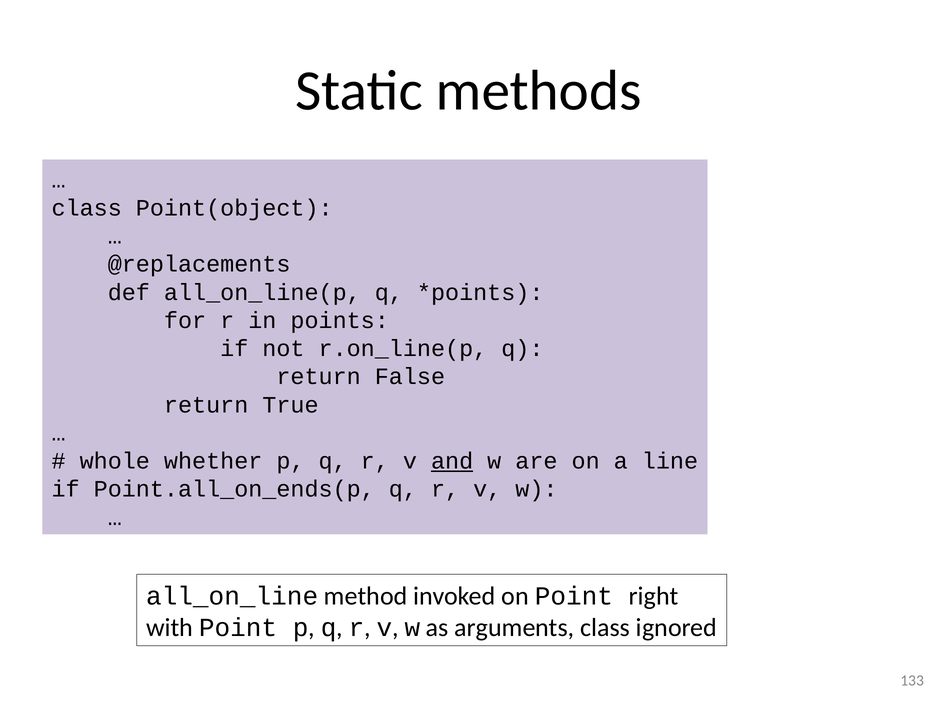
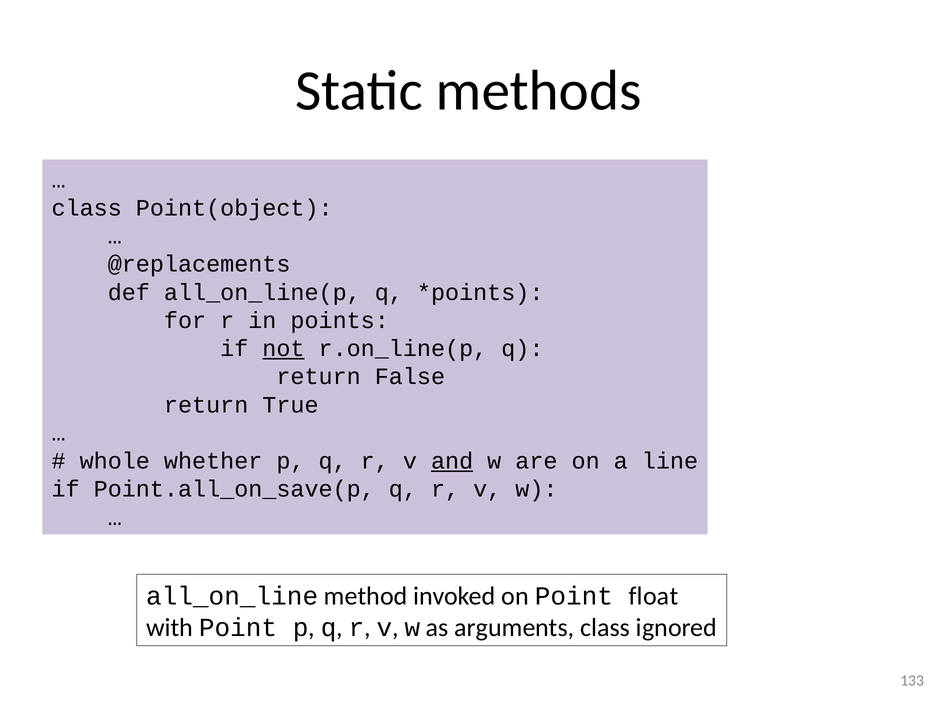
not underline: none -> present (283, 348)
Point.all_on_ends(p: Point.all_on_ends(p -> Point.all_on_save(p (234, 489)
right: right -> float (654, 596)
